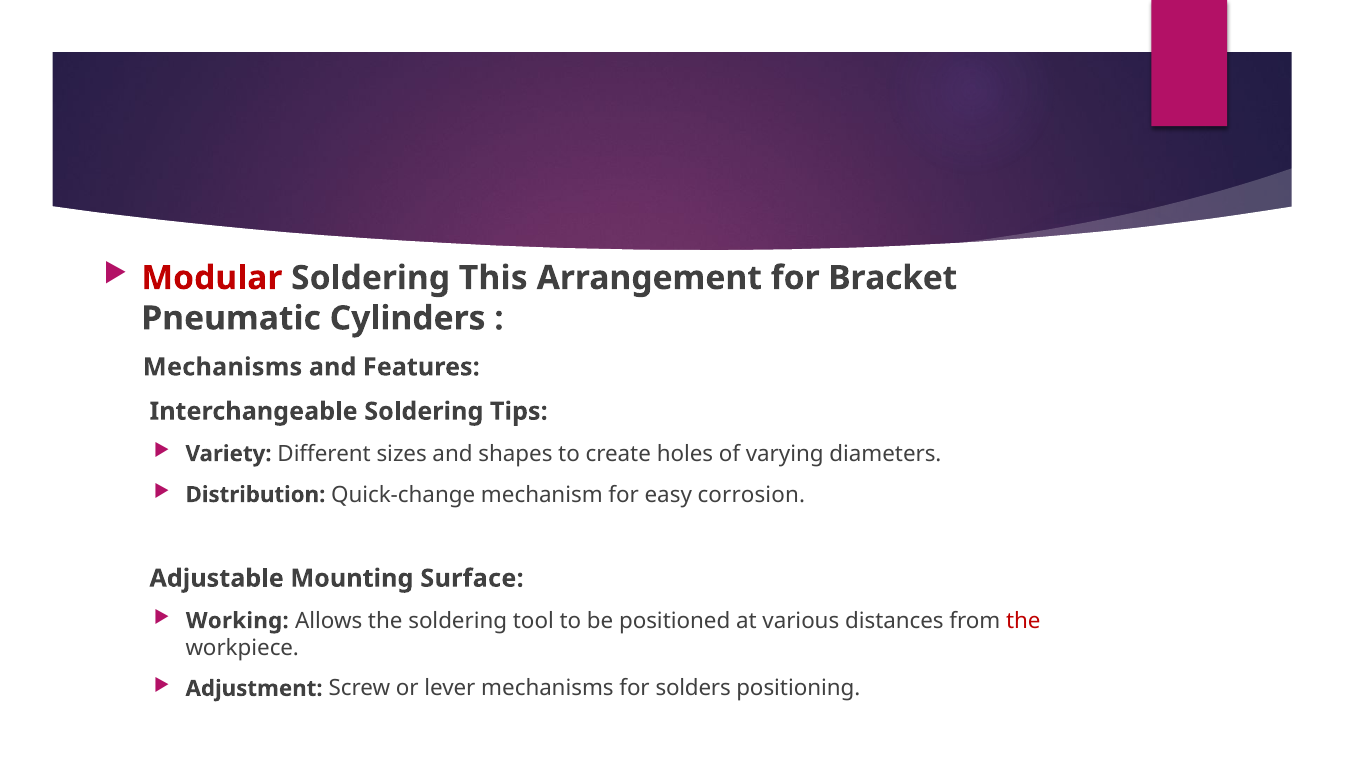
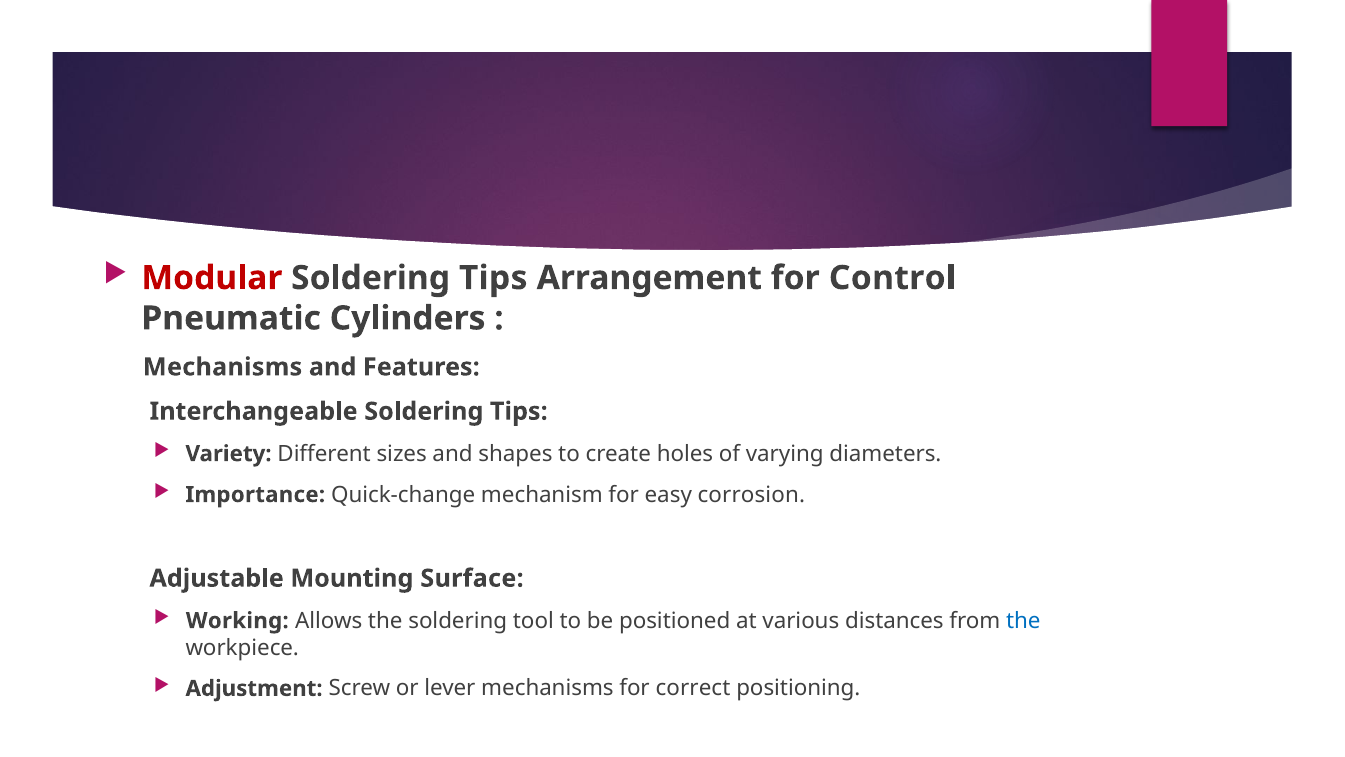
This: This -> Tips (493, 278)
Bracket: Bracket -> Control (892, 278)
Distribution: Distribution -> Importance (255, 494)
the colour: red -> blue (1023, 620)
solders: solders -> correct (693, 688)
